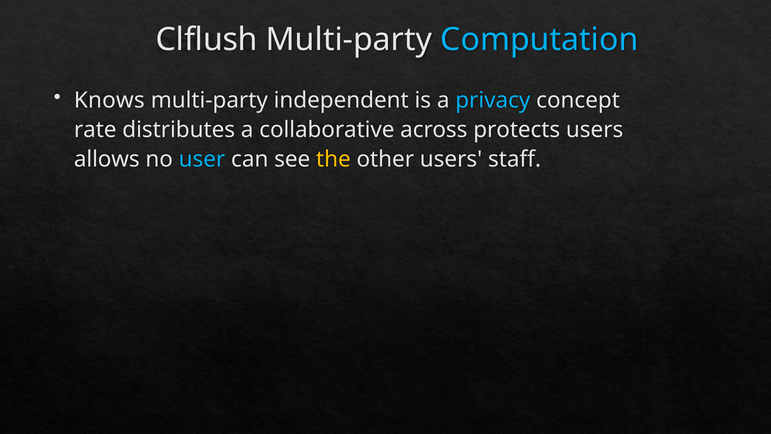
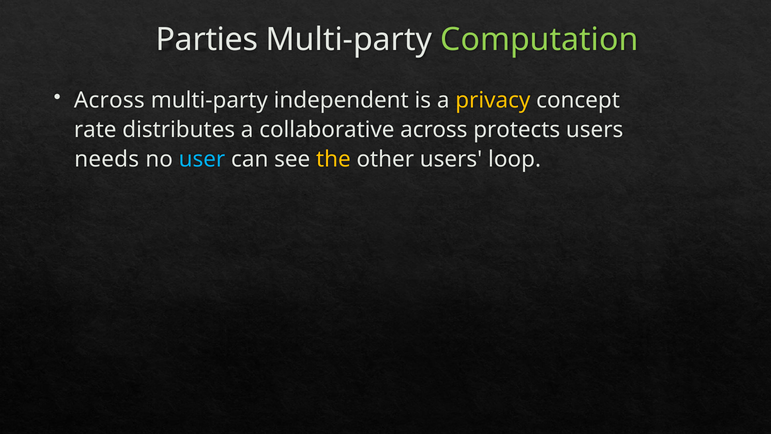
Clflush: Clflush -> Parties (207, 40)
Computation colour: light blue -> light green (539, 40)
Knows: Knows -> Across (109, 100)
privacy colour: light blue -> yellow (493, 100)
allows: allows -> needs (107, 159)
staff: staff -> loop (515, 159)
